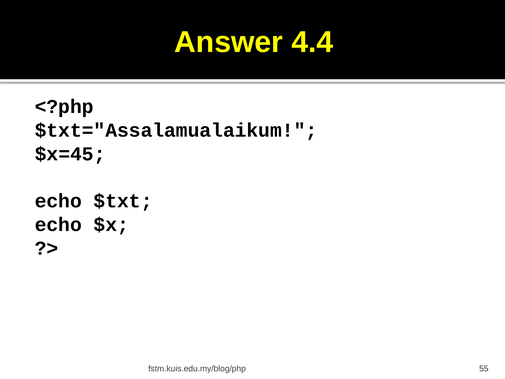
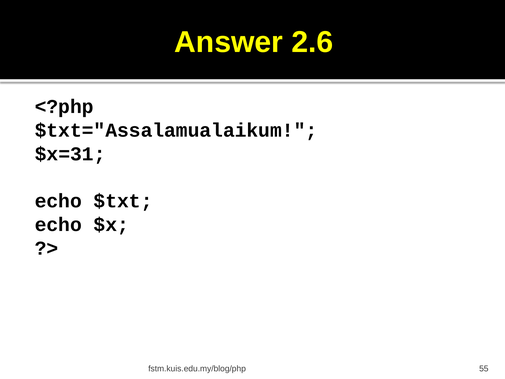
4.4: 4.4 -> 2.6 (312, 42)
$x=45: $x=45 -> $x=31 (70, 154)
